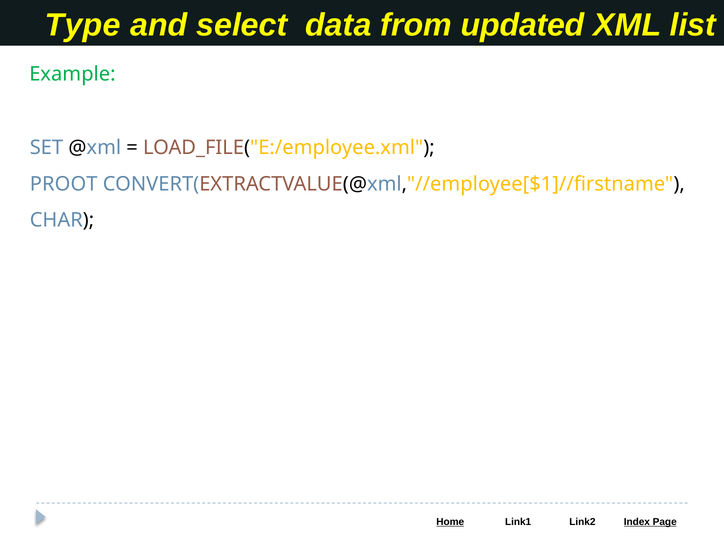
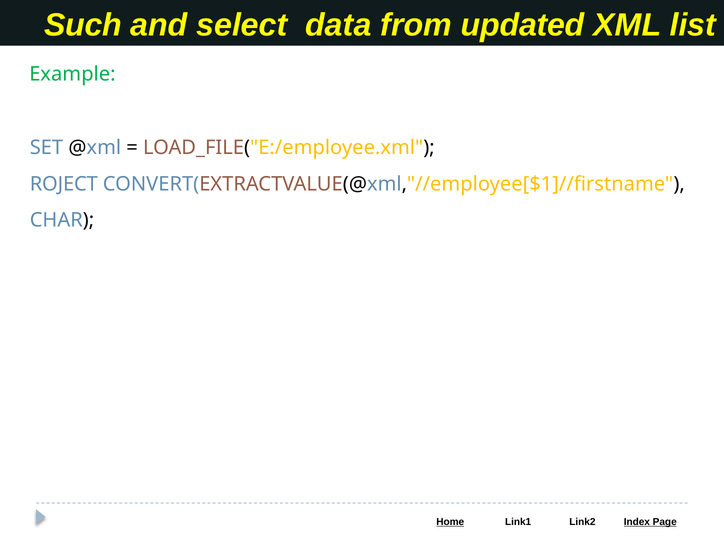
Type: Type -> Such (83, 25)
PROOT: PROOT -> ROJECT (64, 184)
